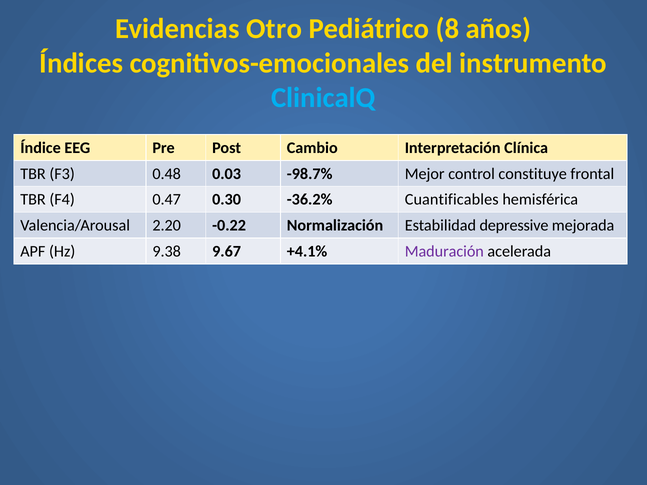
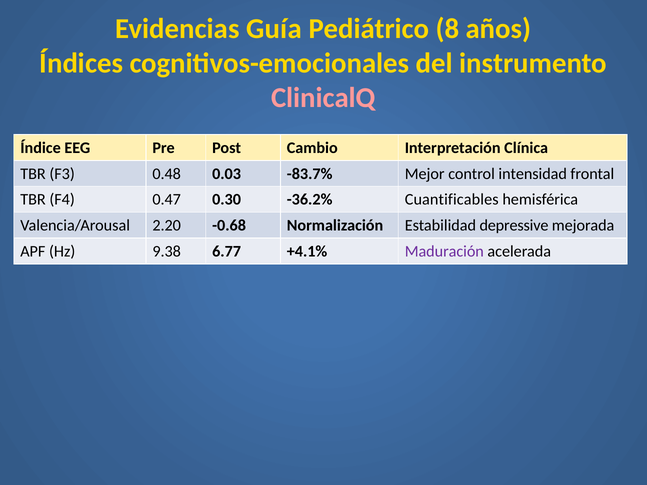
Otro: Otro -> Guía (274, 29)
ClinicalQ colour: light blue -> pink (323, 98)
-98.7%: -98.7% -> -83.7% (310, 174)
constituye: constituye -> intensidad (533, 174)
-0.22: -0.22 -> -0.68 (229, 226)
9.67: 9.67 -> 6.77 (227, 252)
